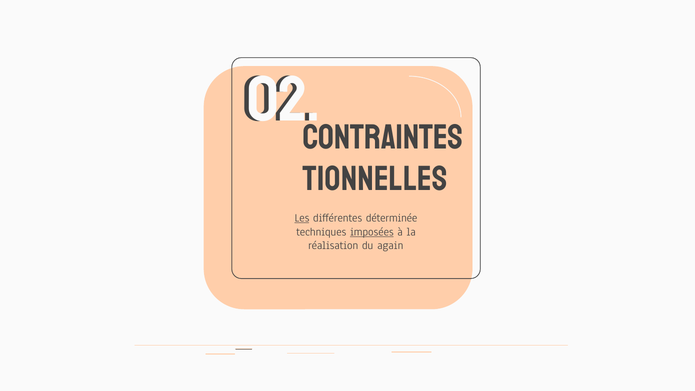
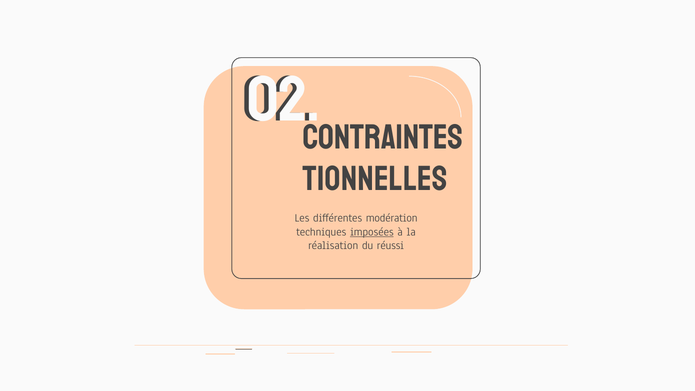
Les underline: present -> none (302, 218)
déterminée: déterminée -> modération (392, 218)
again: again -> réussi (390, 246)
